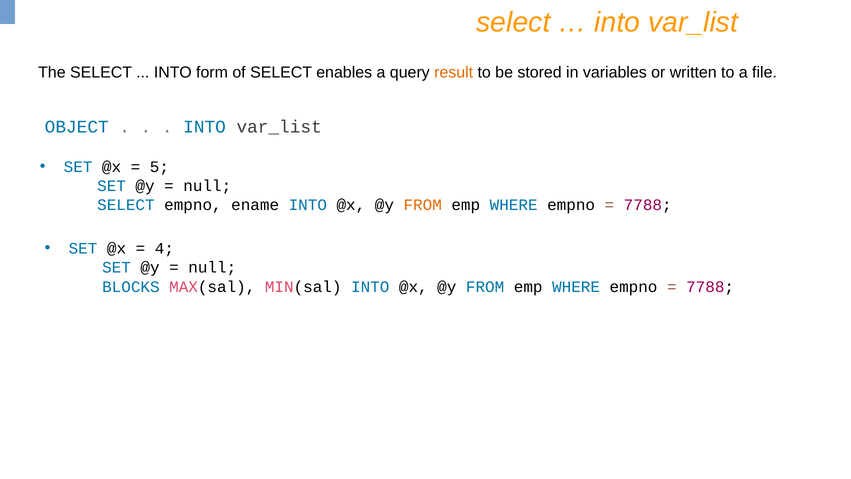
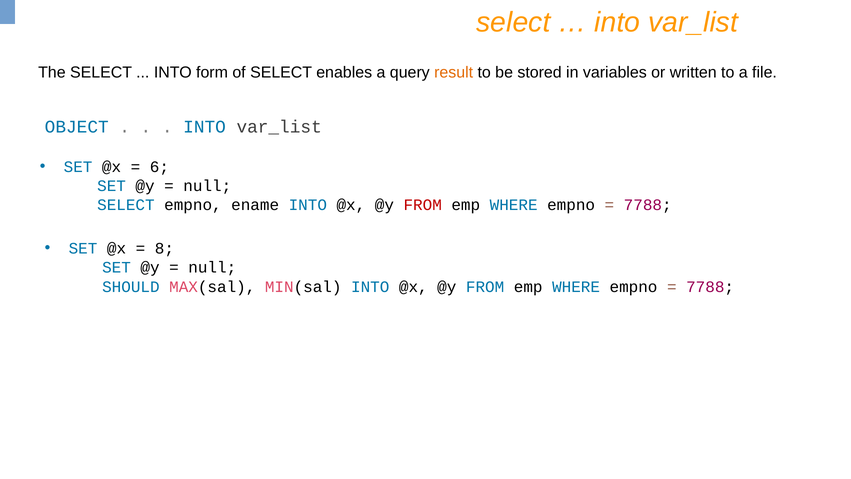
5: 5 -> 6 (159, 167)
FROM colour: orange -> red (423, 205)
4: 4 -> 8 (164, 248)
BLOCKS: BLOCKS -> SHOULD (131, 287)
